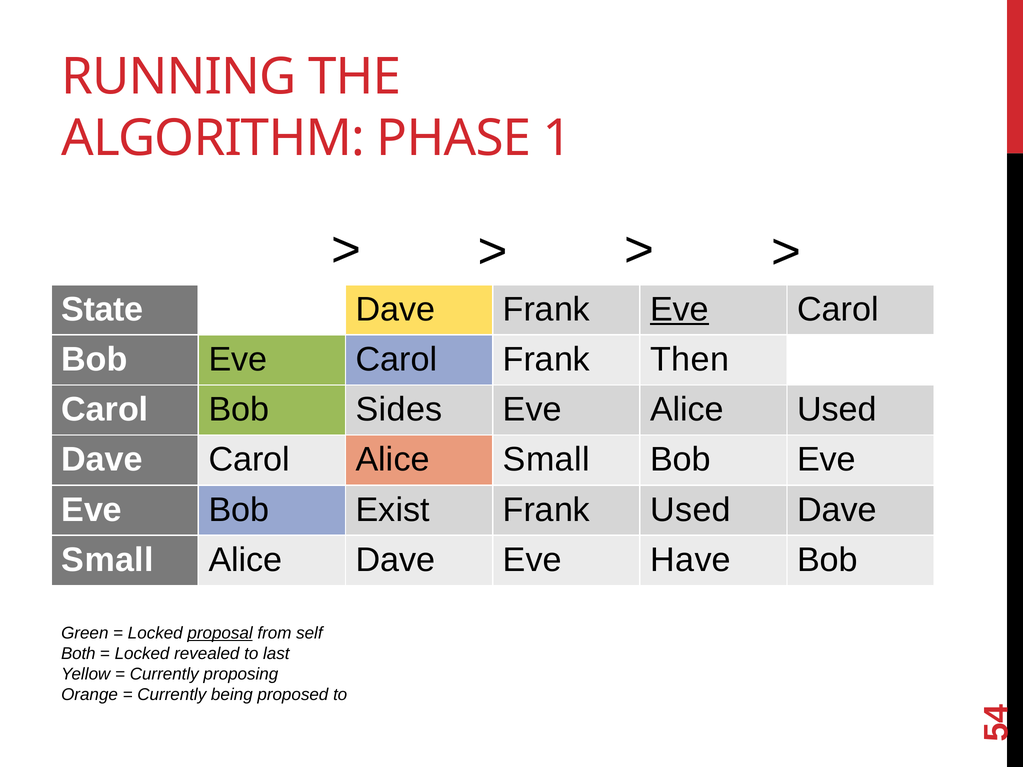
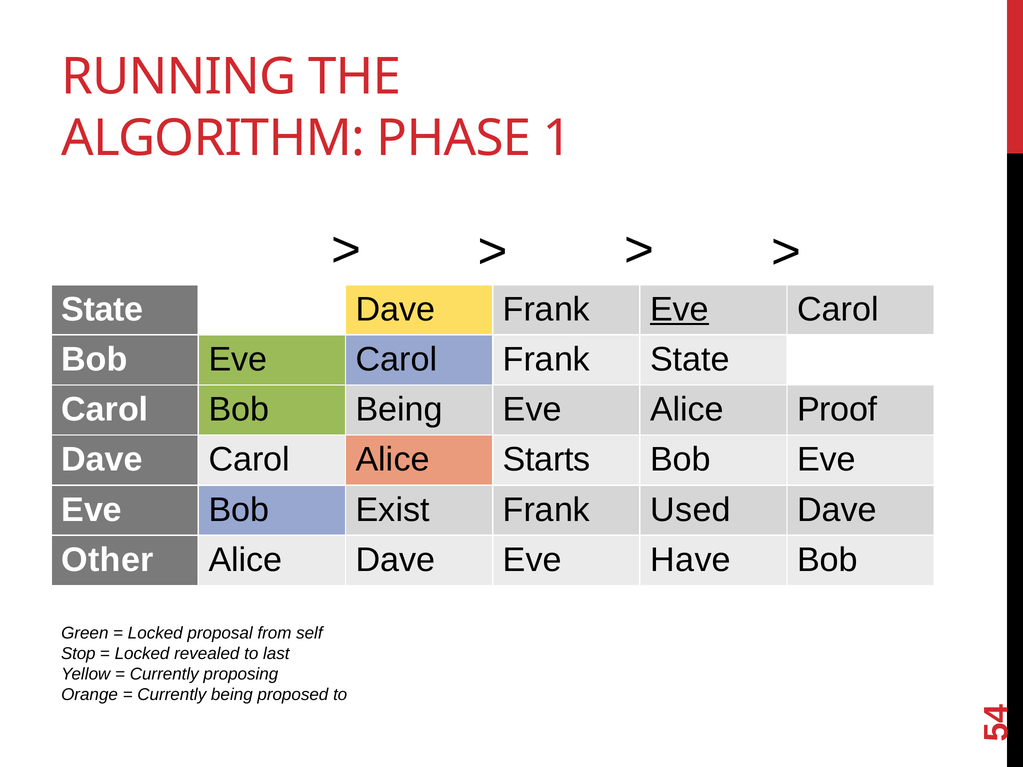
Frank Then: Then -> State (690, 360)
Bob Sides: Sides -> Being (399, 410)
Alice Used: Used -> Proof (837, 410)
Alice Small: Small -> Starts (547, 460)
Small: Small -> Other (108, 560)
proposal underline: present -> none (220, 634)
Both: Both -> Stop (78, 654)
